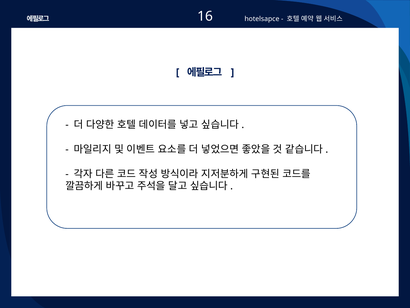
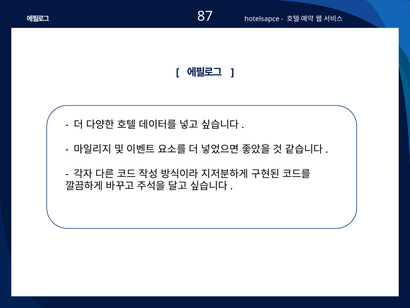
16: 16 -> 87 (205, 16)
